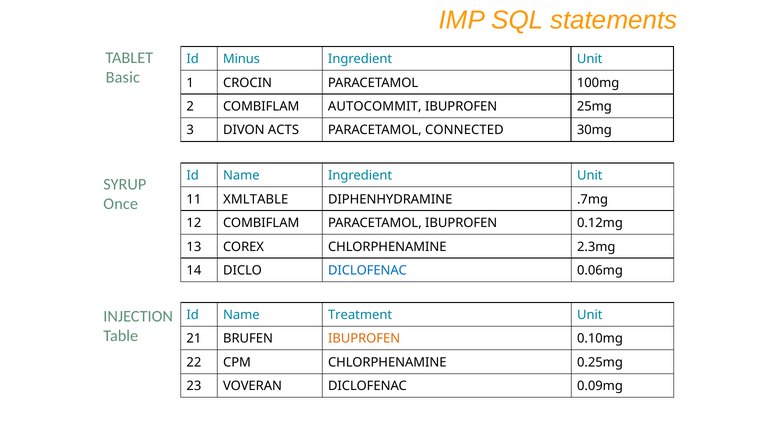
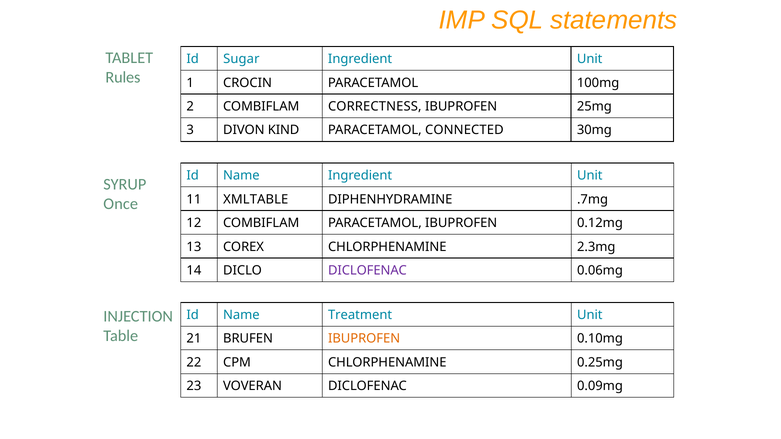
Minus: Minus -> Sugar (241, 59)
Basic: Basic -> Rules (123, 77)
AUTOCOMMIT: AUTOCOMMIT -> CORRECTNESS (375, 107)
ACTS: ACTS -> KIND (284, 130)
DICLOFENAC colour: blue -> purple (367, 271)
